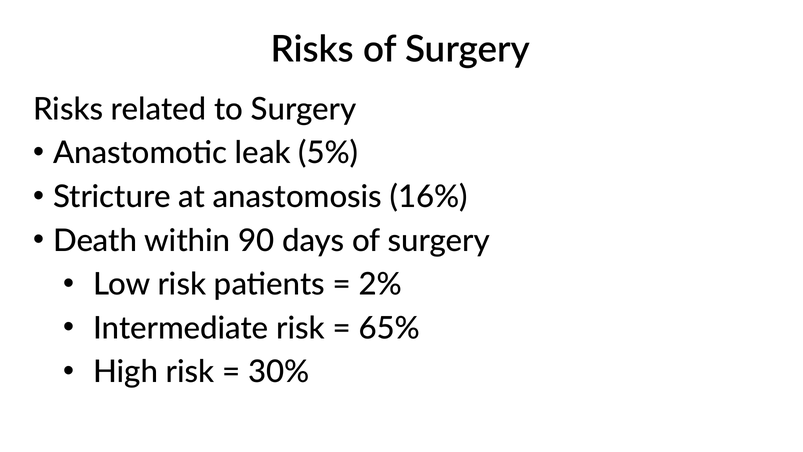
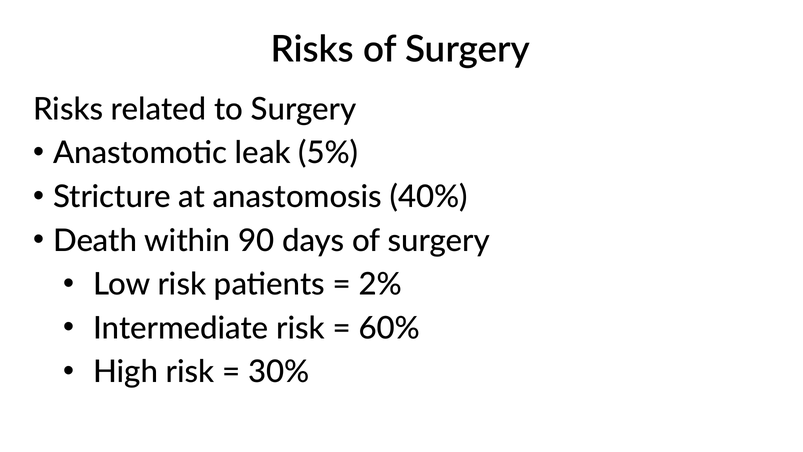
16%: 16% -> 40% (429, 197)
65%: 65% -> 60% (389, 328)
